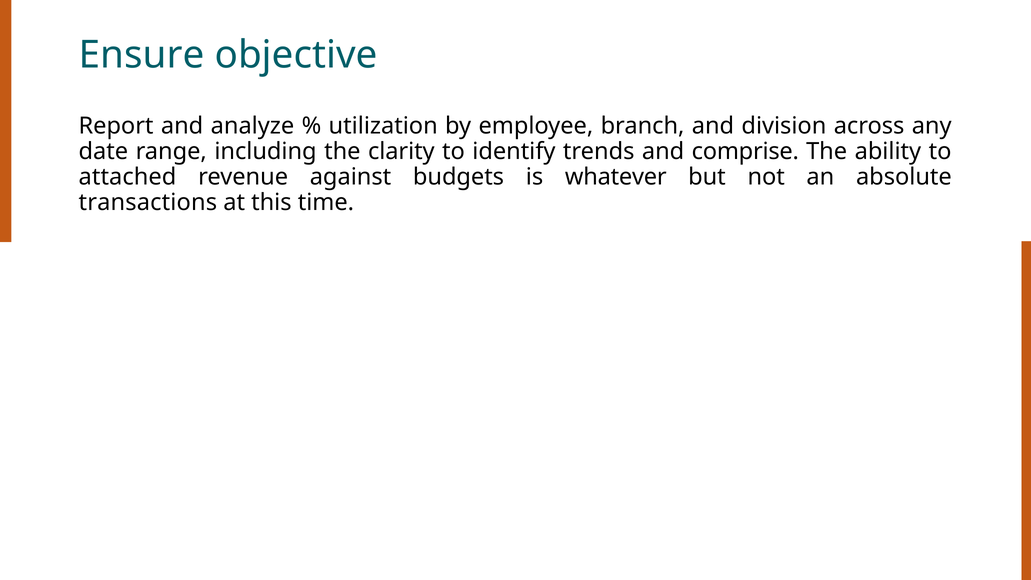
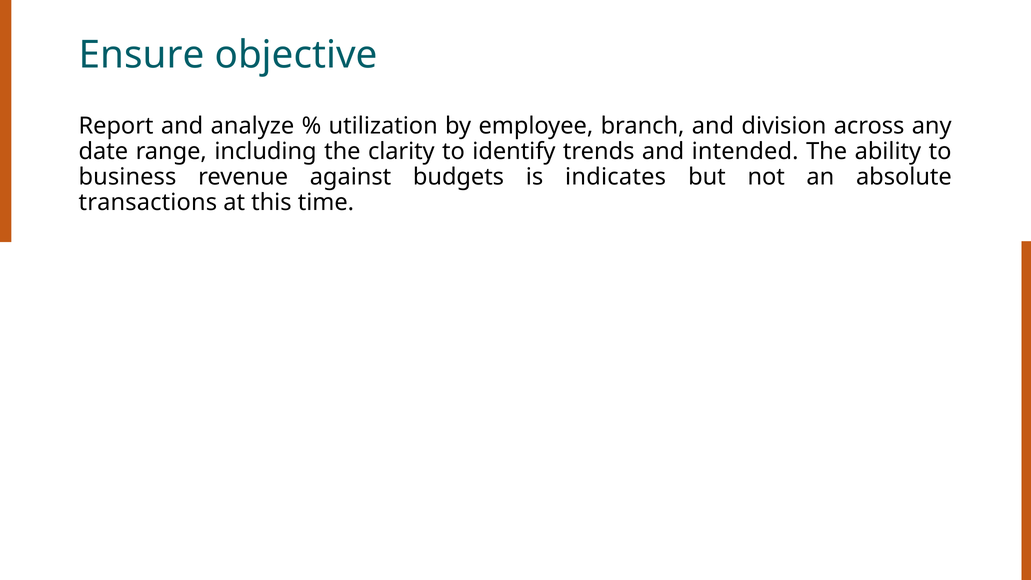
comprise: comprise -> intended (745, 152)
attached: attached -> business (127, 177)
whatever: whatever -> indicates (616, 177)
